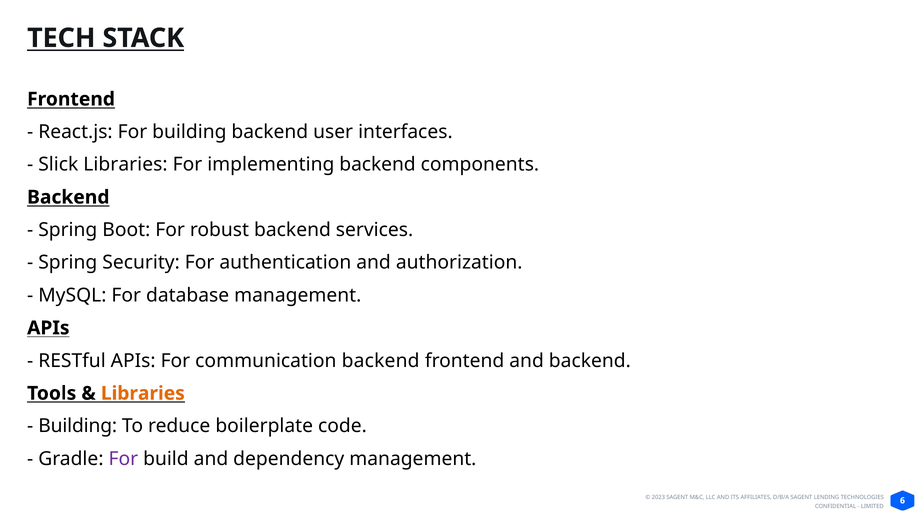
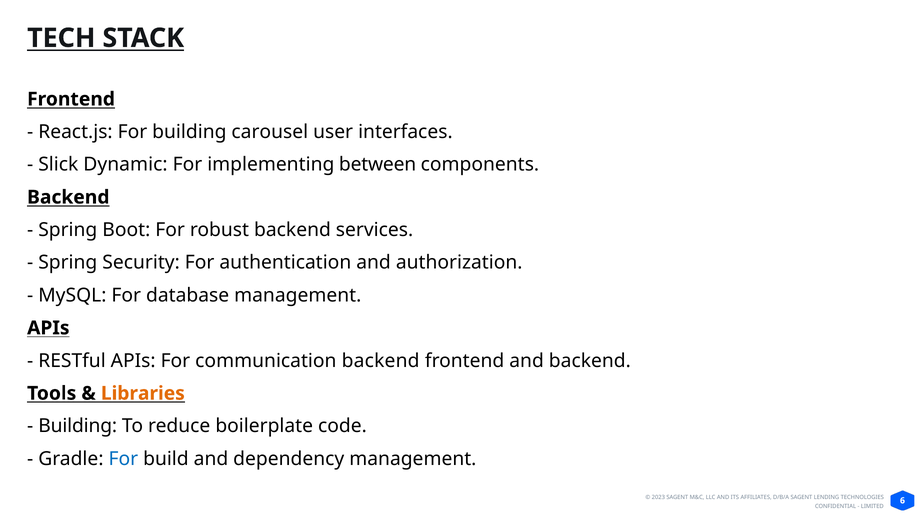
building backend: backend -> carousel (270, 132)
Slick Libraries: Libraries -> Dynamic (125, 165)
implementing backend: backend -> between (378, 165)
For colour: purple -> blue (123, 459)
